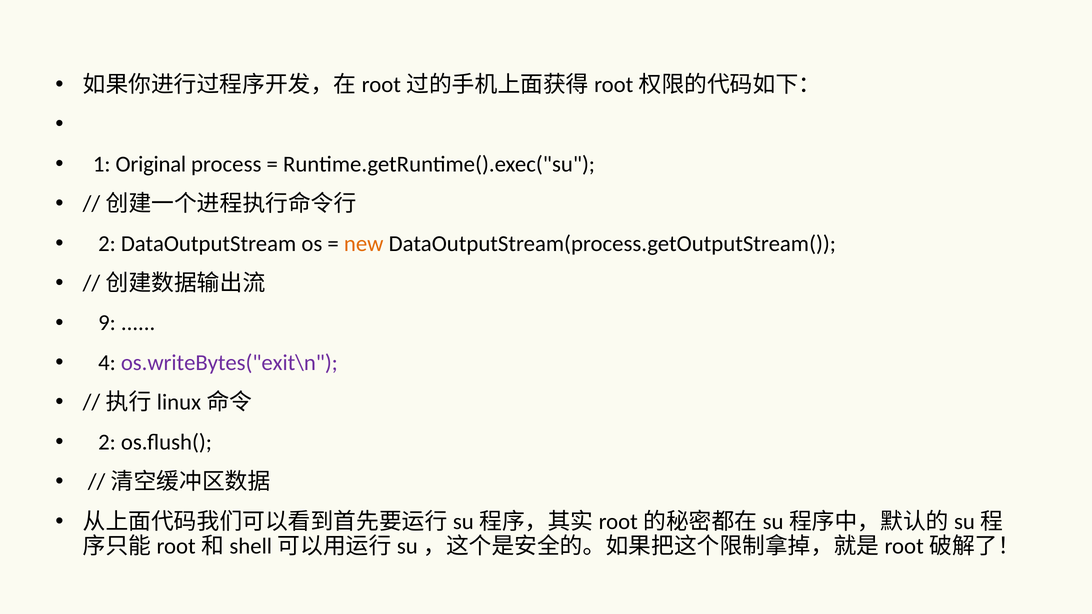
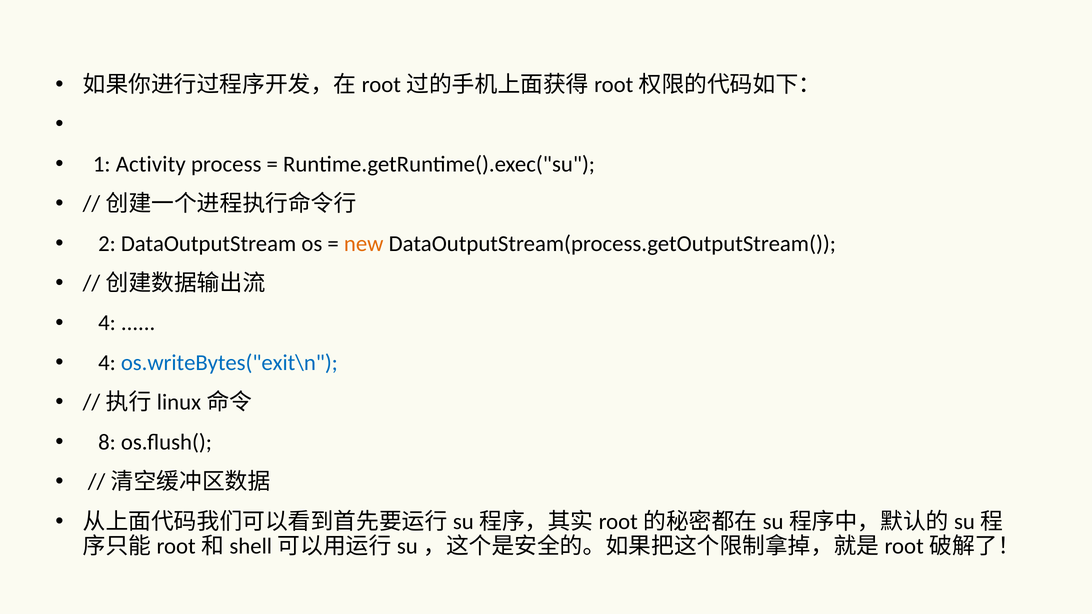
Original: Original -> Activity (151, 164)
9: 9 -> 4 (107, 323)
os.writeBytes("exit\n colour: purple -> blue (229, 363)
2: 2 -> 8 (107, 442)
